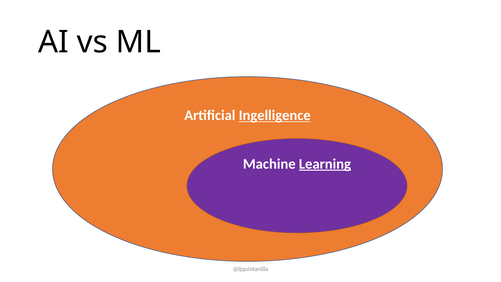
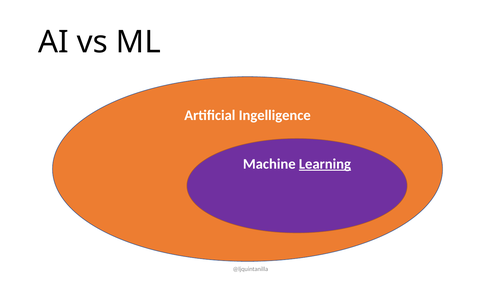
Ingelligence underline: present -> none (275, 115)
